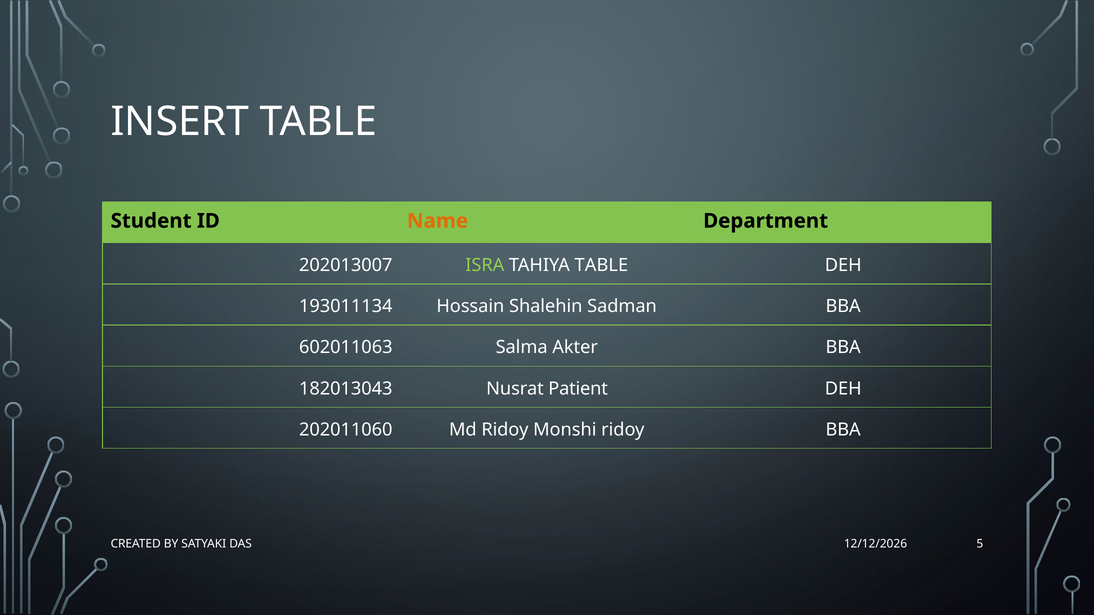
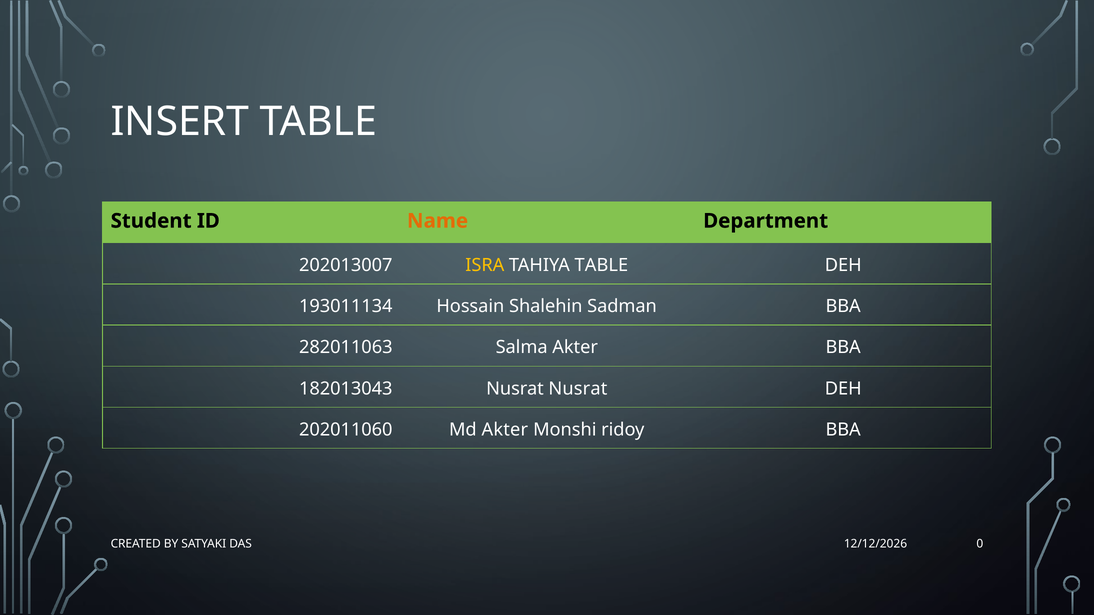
ISRA colour: light green -> yellow (485, 265)
602011063: 602011063 -> 282011063 (346, 348)
Nusrat Patient: Patient -> Nusrat (578, 389)
Md Ridoy: Ridoy -> Akter (505, 430)
5: 5 -> 0 (980, 544)
